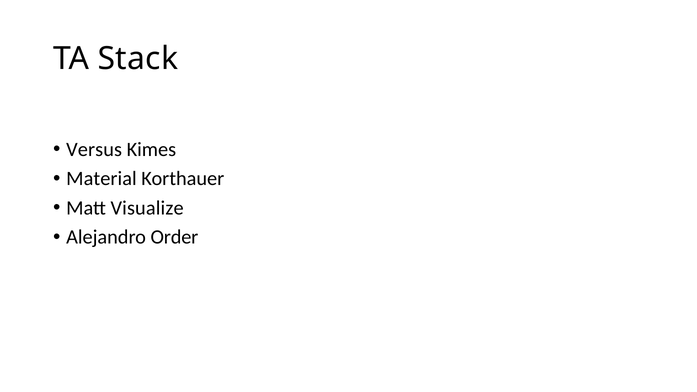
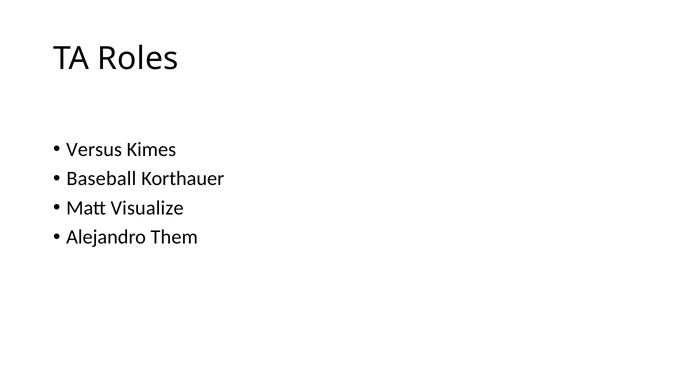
Stack: Stack -> Roles (138, 59)
Material: Material -> Baseball (101, 179)
Order: Order -> Them (174, 237)
